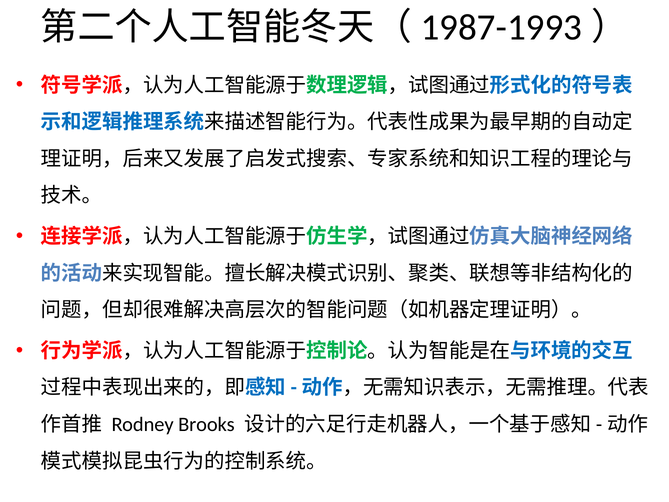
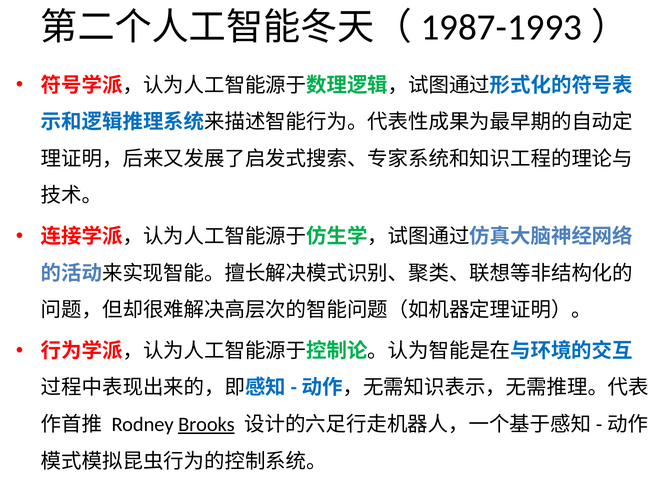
Brooks underline: none -> present (206, 424)
